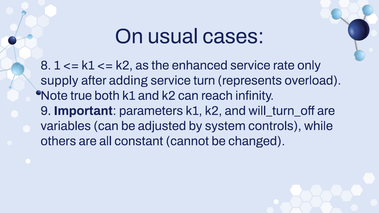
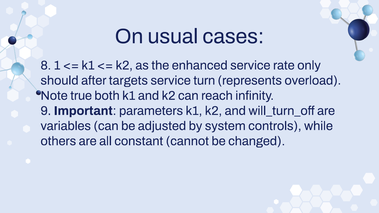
supply: supply -> should (60, 81)
adding: adding -> targets (128, 81)
